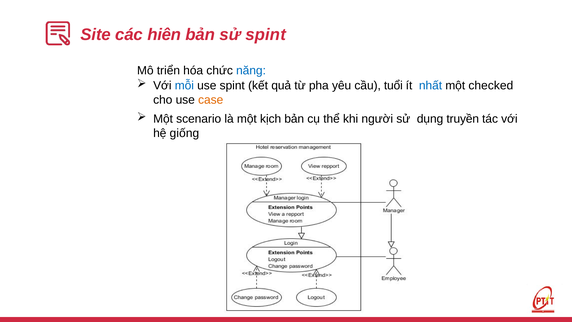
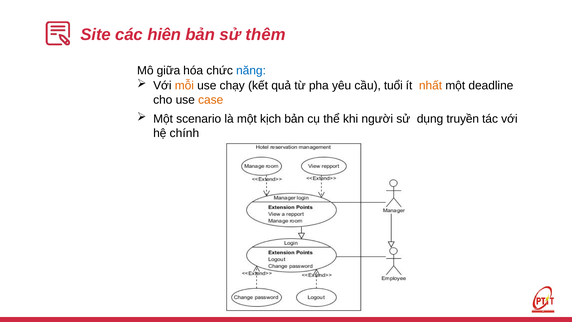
sử spint: spint -> thêm (266, 35)
triển: triển -> giữa (168, 70)
mỗi colour: blue -> orange (184, 85)
use spint: spint -> chạy (232, 85)
nhất colour: blue -> orange (431, 85)
checked: checked -> deadline (491, 85)
giống: giống -> chính (184, 133)
